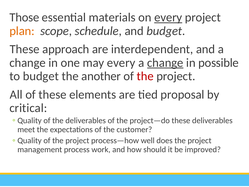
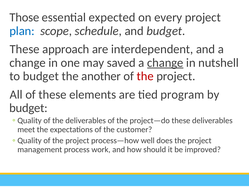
materials: materials -> expected (112, 17)
every underline: present -> none (168, 17)
plan colour: orange -> blue (22, 31)
may every: every -> saved (121, 63)
possible: possible -> nutshell (219, 63)
proposal: proposal -> program (182, 94)
critical: critical -> budget (28, 108)
